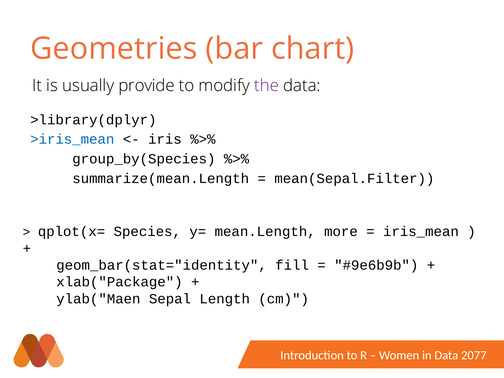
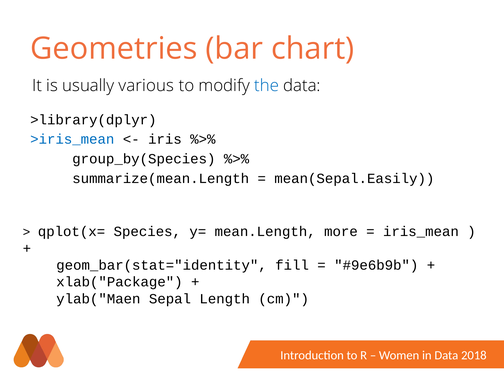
provide: provide -> various (146, 86)
the colour: purple -> blue (267, 86)
mean(Sepal.Filter: mean(Sepal.Filter -> mean(Sepal.Easily (354, 179)
2077: 2077 -> 2018 (474, 356)
